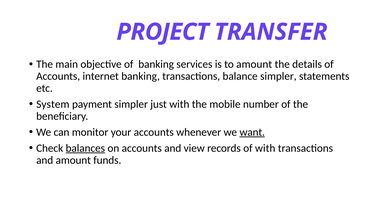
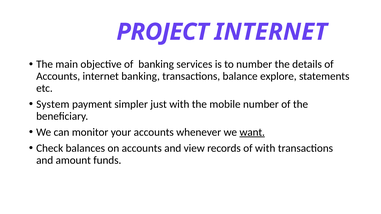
PROJECT TRANSFER: TRANSFER -> INTERNET (271, 32)
to amount: amount -> number (254, 64)
balance simpler: simpler -> explore (278, 76)
balances underline: present -> none (85, 148)
